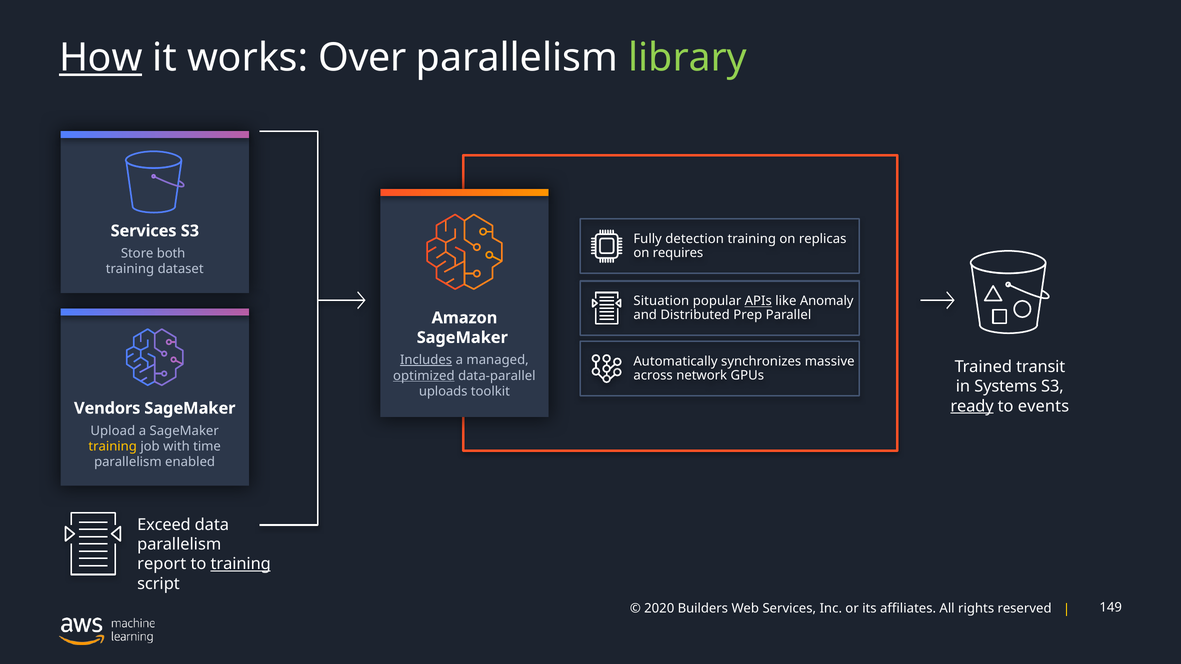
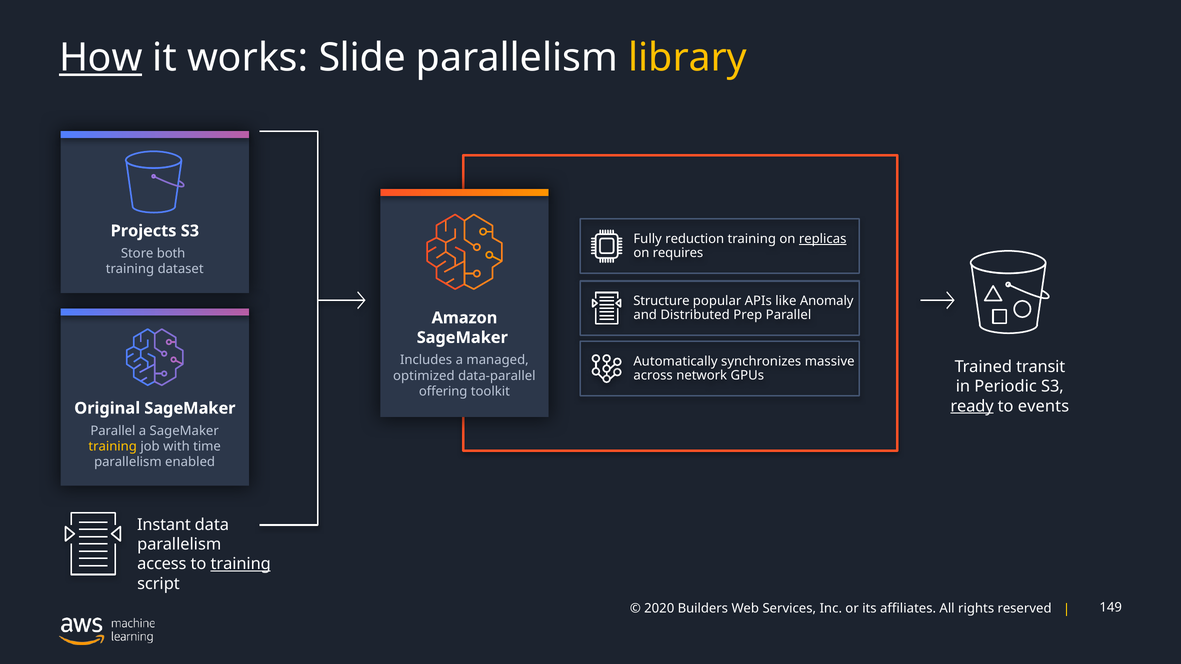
Over: Over -> Slide (362, 58)
library colour: light green -> yellow (688, 58)
Services: Services -> Projects (144, 231)
detection: detection -> reduction (695, 239)
replicas underline: none -> present (823, 239)
Situation: Situation -> Structure (661, 301)
APIs underline: present -> none (758, 301)
Includes underline: present -> none (426, 360)
optimized underline: present -> none (424, 376)
Systems: Systems -> Periodic (1006, 387)
uploads: uploads -> offering (443, 392)
Vendors: Vendors -> Original (107, 408)
Upload: Upload -> Parallel (113, 431)
Exceed: Exceed -> Instant (164, 525)
report: report -> access (162, 564)
